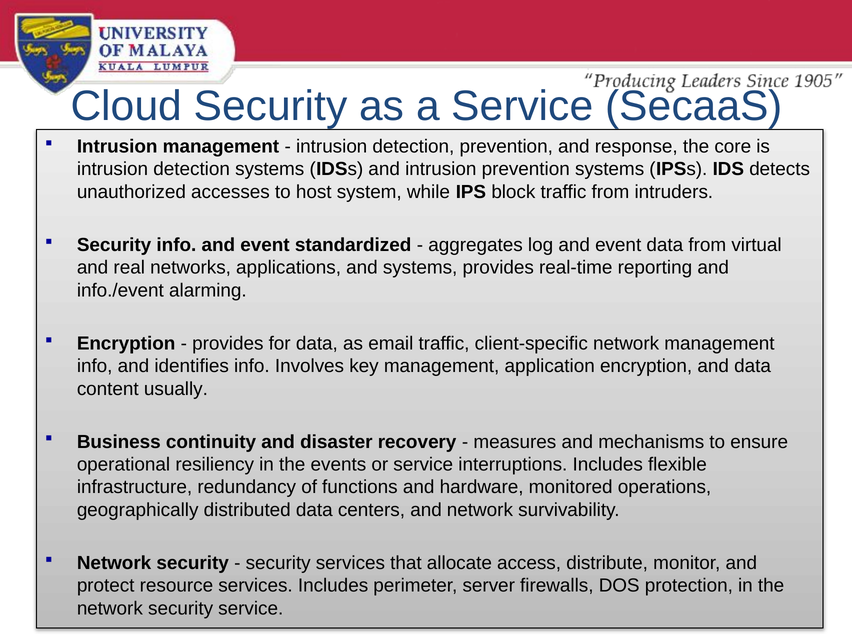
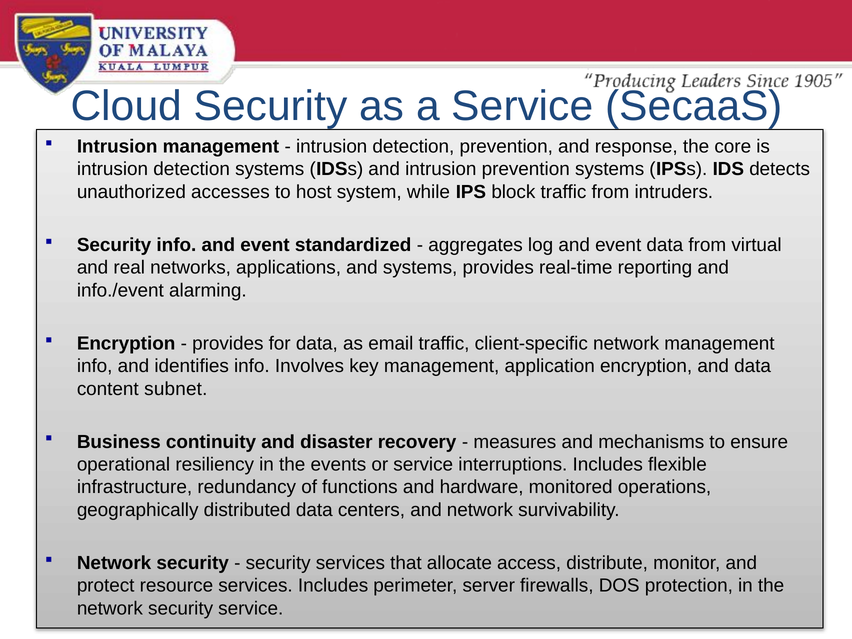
usually: usually -> subnet (176, 389)
